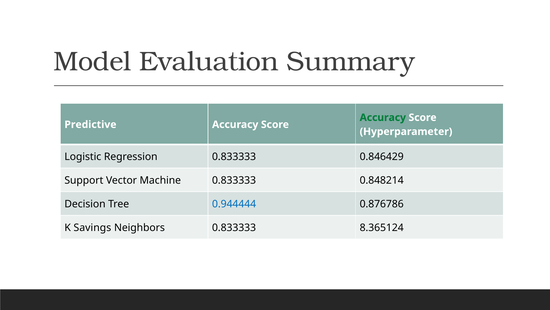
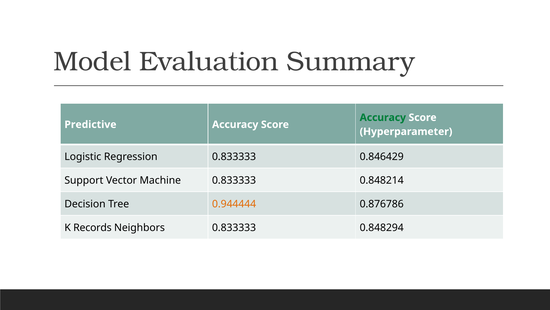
0.944444 colour: blue -> orange (234, 204)
Savings: Savings -> Records (92, 227)
8.365124: 8.365124 -> 0.848294 (382, 227)
